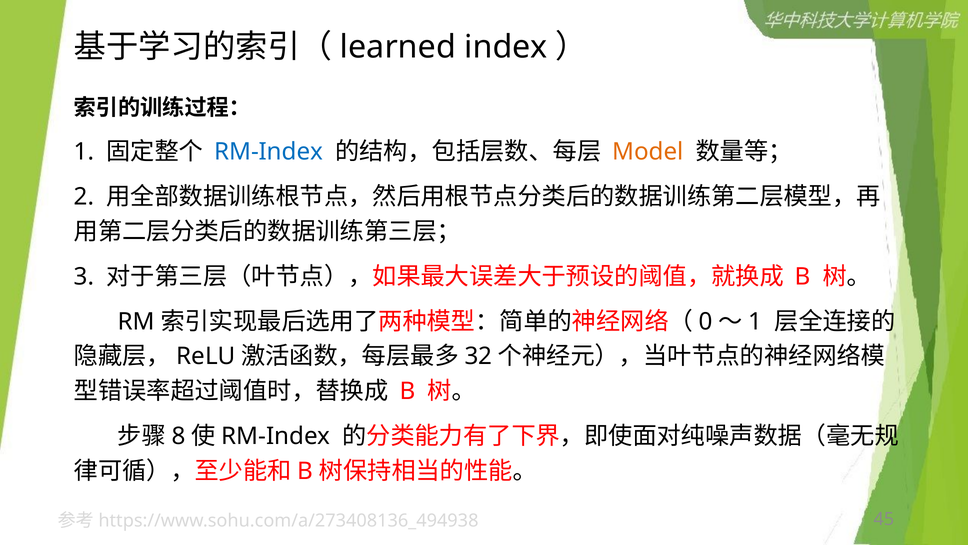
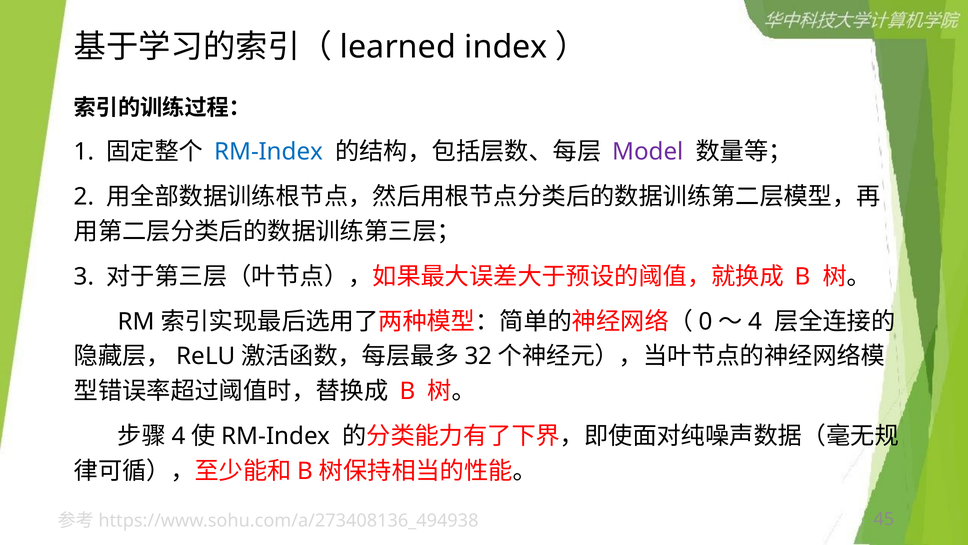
Model colour: orange -> purple (648, 152)
1: 1 -> 4 (755, 321)
8: 8 -> 4 (179, 436)
